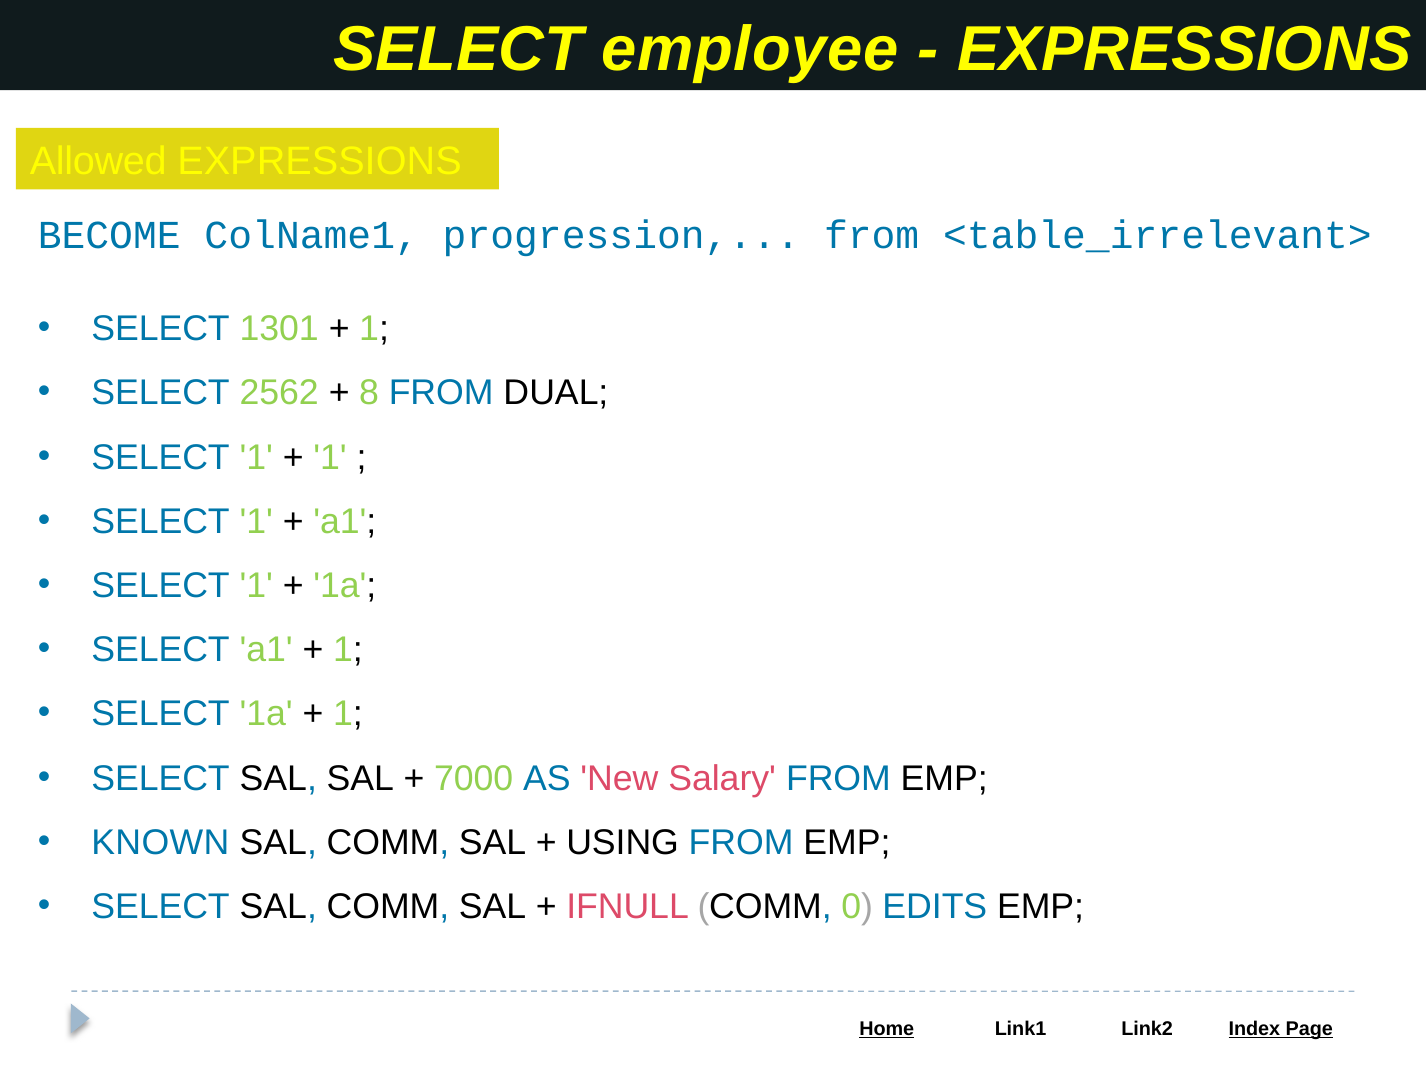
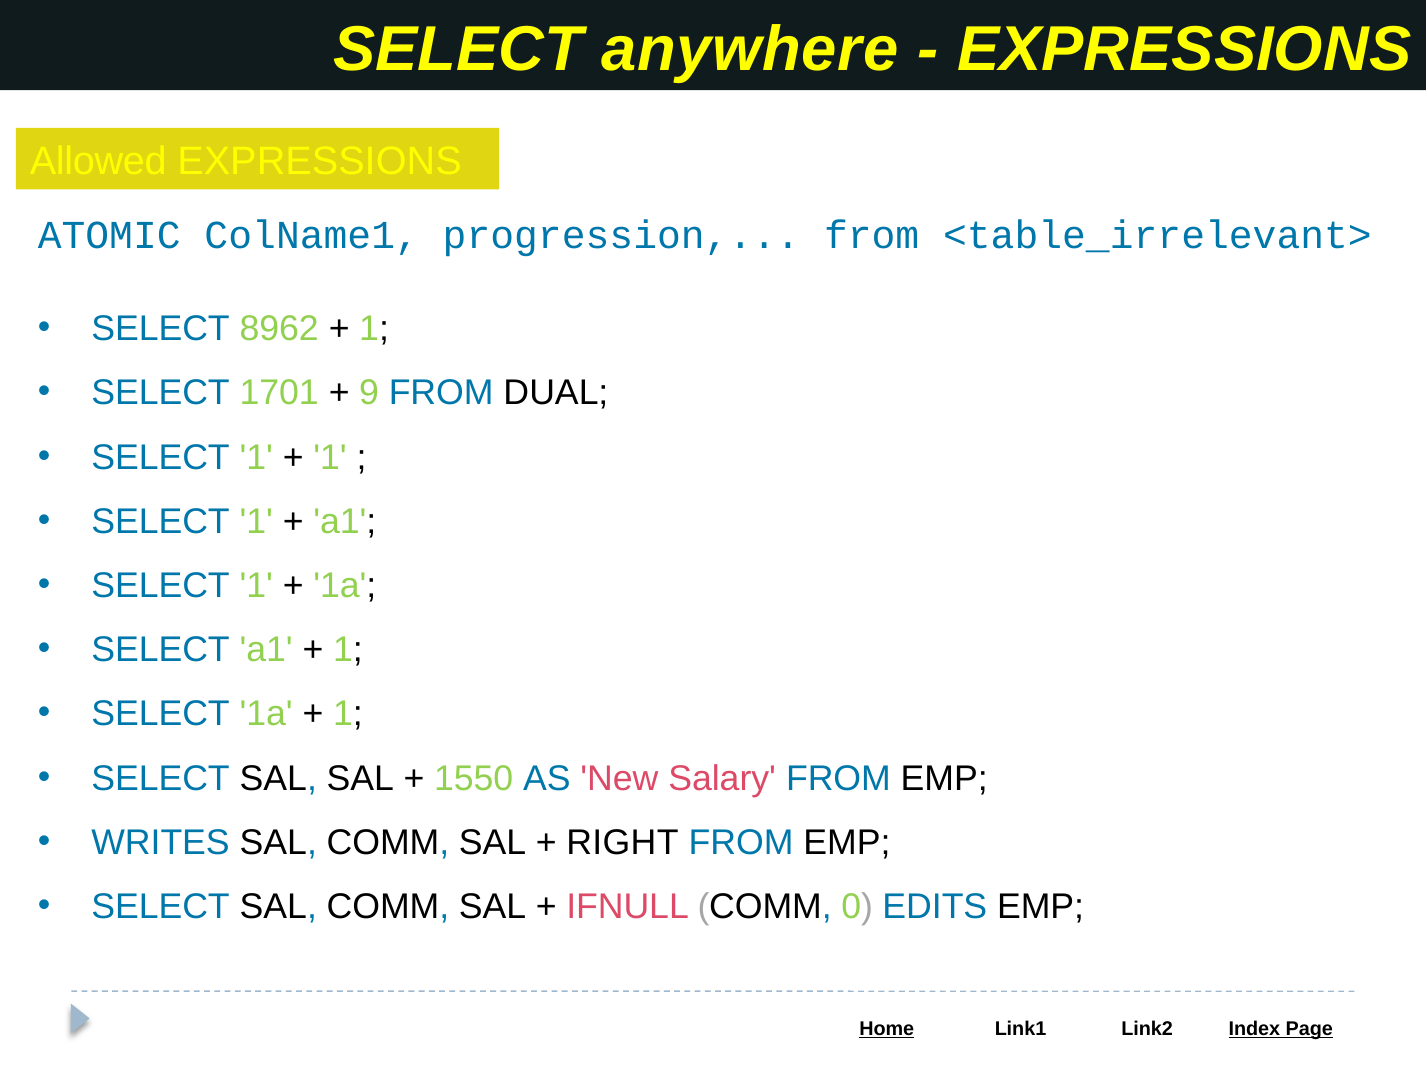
employee: employee -> anywhere (750, 49)
BECOME: BECOME -> ATOMIC (109, 236)
1301: 1301 -> 8962 (279, 329)
2562: 2562 -> 1701 (279, 393)
8: 8 -> 9 (369, 393)
7000: 7000 -> 1550 (474, 778)
KNOWN: KNOWN -> WRITES (161, 842)
USING: USING -> RIGHT (622, 842)
